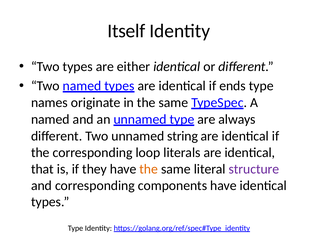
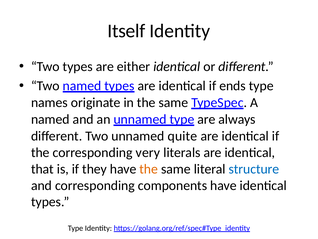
string: string -> quite (182, 136)
loop: loop -> very (148, 152)
structure colour: purple -> blue (254, 169)
